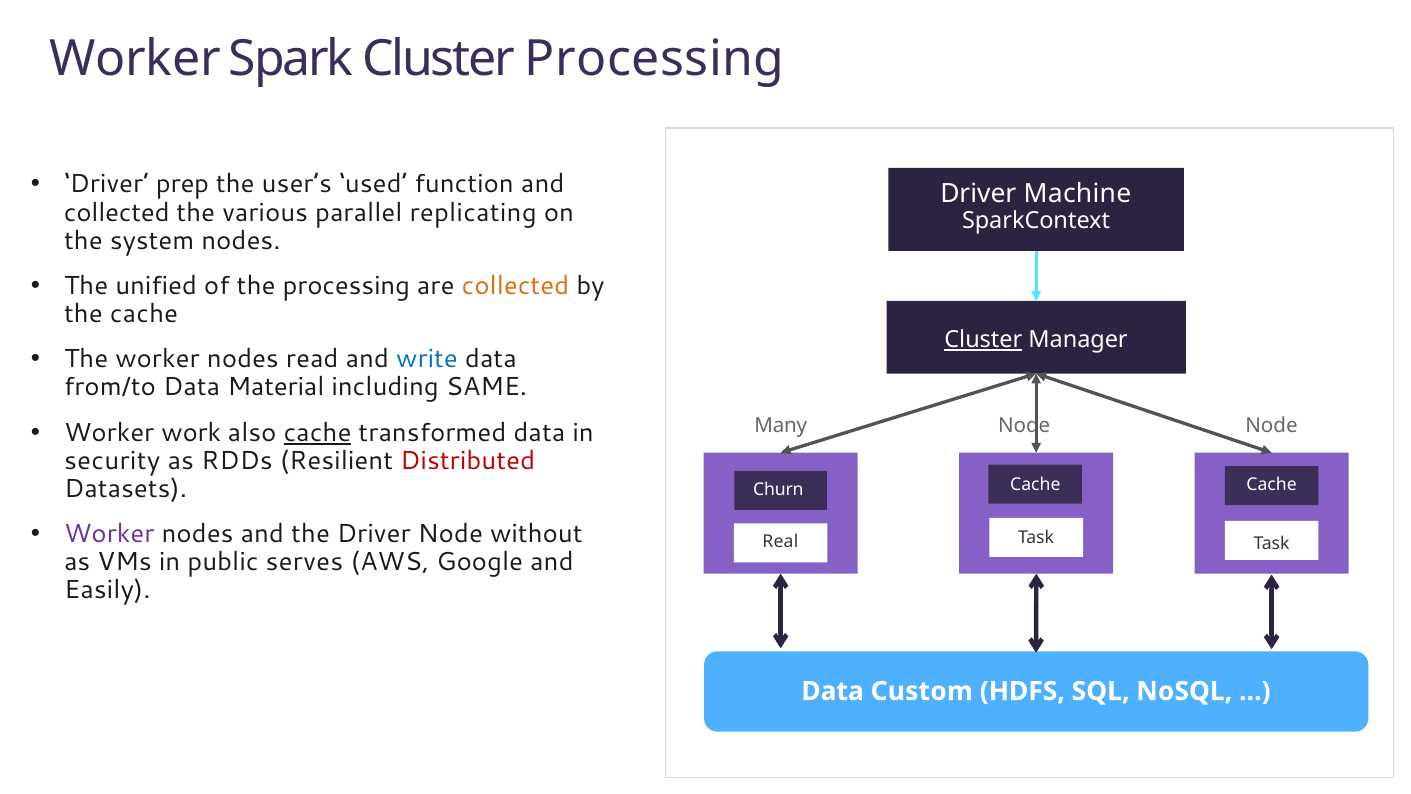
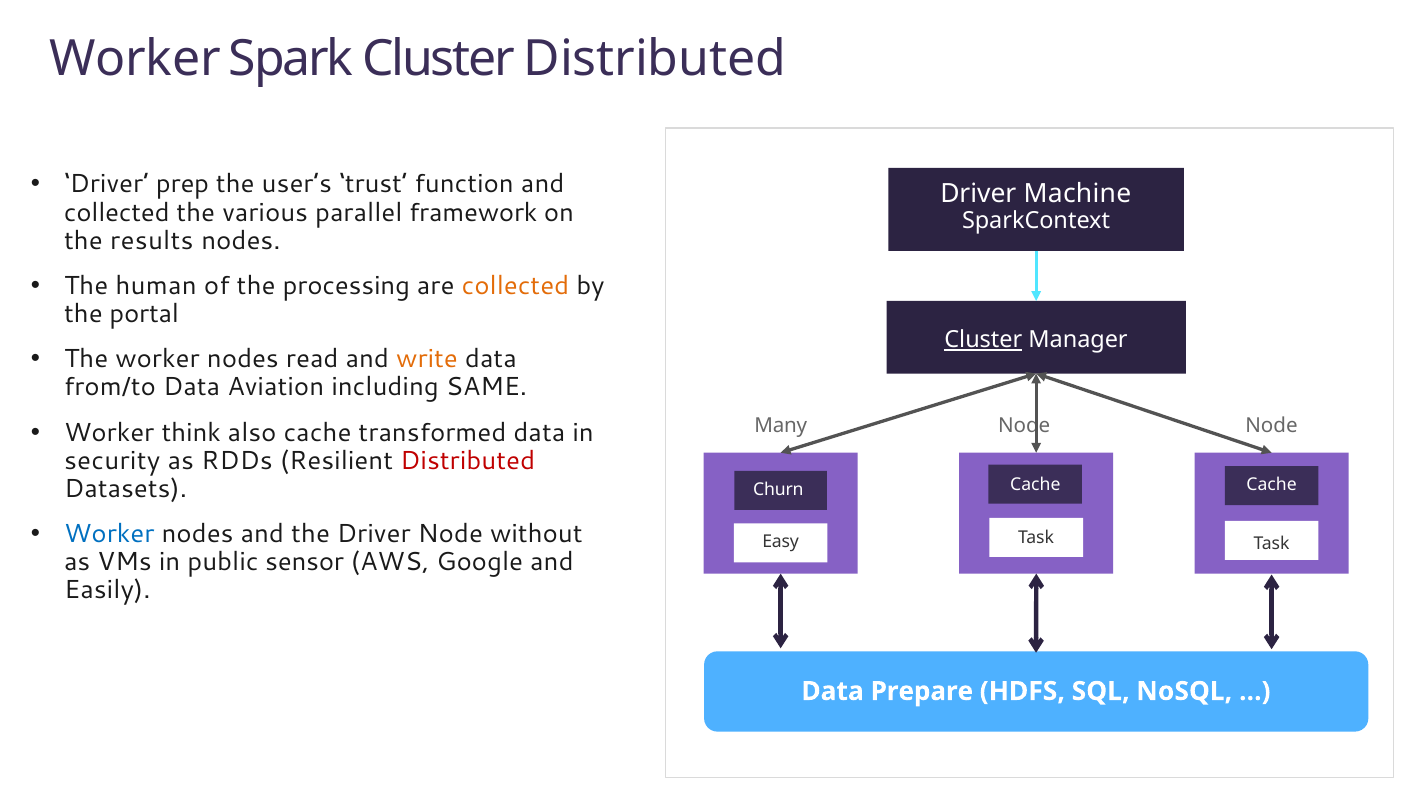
Cluster Processing: Processing -> Distributed (655, 59)
used: used -> trust (373, 184)
replicating: replicating -> framework (473, 212)
system: system -> results (152, 240)
unified: unified -> human (156, 286)
the cache: cache -> portal (144, 314)
write colour: blue -> orange (427, 359)
Material: Material -> Aviation (276, 387)
work: work -> think (191, 432)
cache underline: present -> none (318, 432)
Worker colour: purple -> blue (109, 534)
Real: Real -> Easy (781, 542)
serves: serves -> sensor (305, 562)
Custom: Custom -> Prepare (922, 691)
